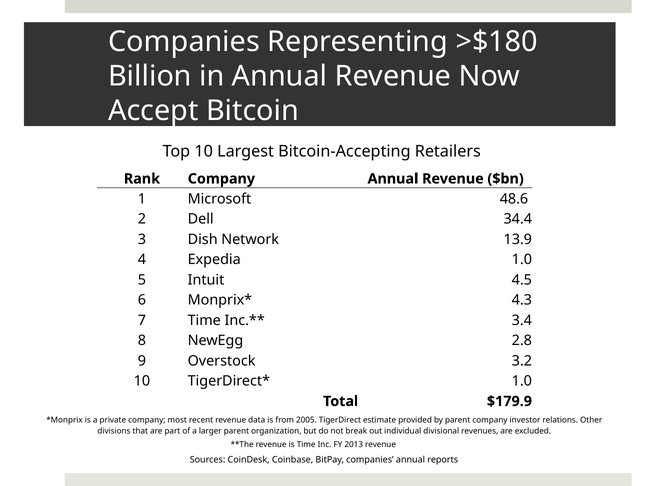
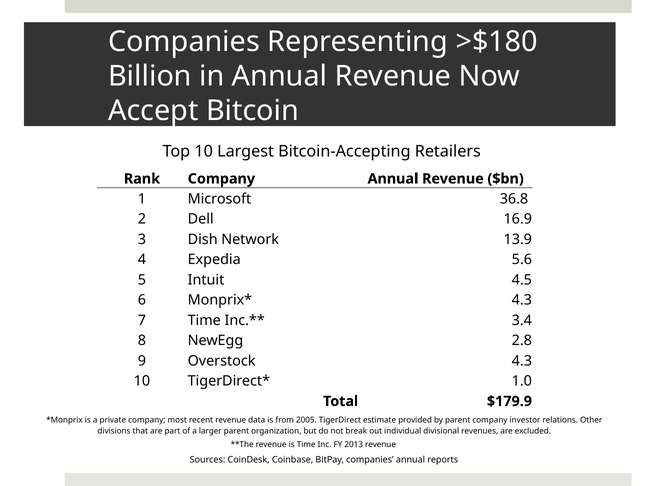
48.6: 48.6 -> 36.8 (514, 199)
34.4: 34.4 -> 16.9 (518, 219)
Expedia 1.0: 1.0 -> 5.6 (522, 260)
Overstock 3.2: 3.2 -> 4.3 (522, 361)
